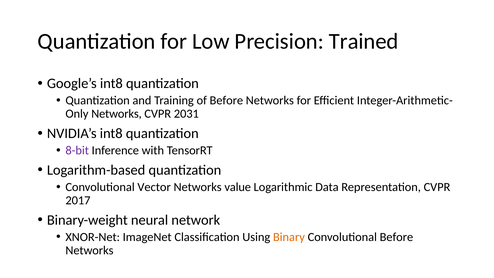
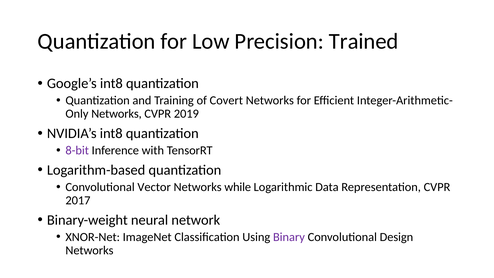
of Before: Before -> Covert (226, 101)
2031: 2031 -> 2019 (186, 114)
value: value -> while (238, 187)
Binary colour: orange -> purple (289, 237)
Convolutional Before: Before -> Design (396, 237)
